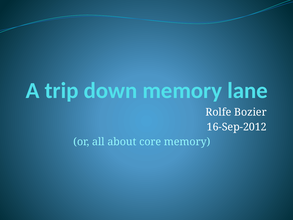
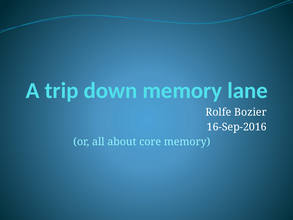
16-Sep-2012: 16-Sep-2012 -> 16-Sep-2016 (237, 127)
